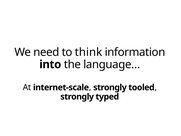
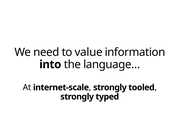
think: think -> value (89, 52)
